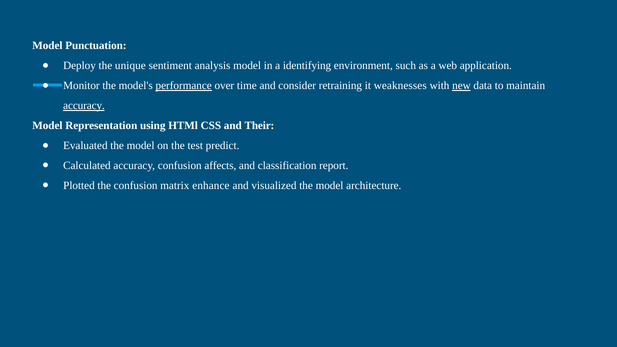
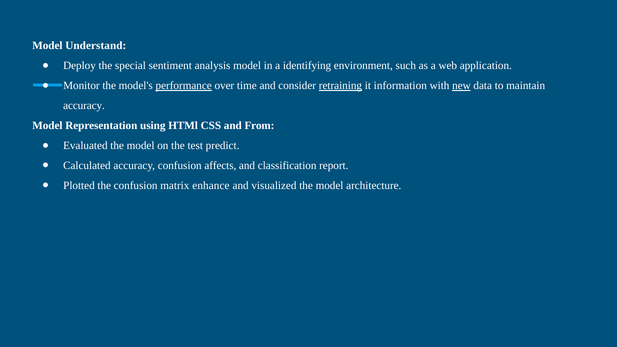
Punctuation: Punctuation -> Understand (96, 46)
unique: unique -> special (130, 66)
retraining underline: none -> present (340, 86)
weaknesses: weaknesses -> information (400, 86)
accuracy underline: present -> none (84, 106)
Their: Their -> From (259, 126)
